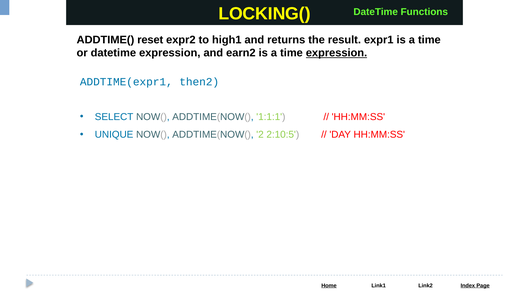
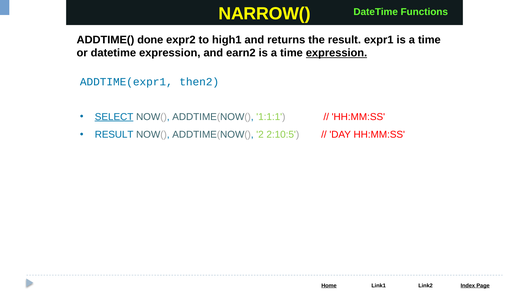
LOCKING(: LOCKING( -> NARROW( (264, 14)
reset: reset -> done (150, 40)
SELECT underline: none -> present (114, 117)
UNIQUE: UNIQUE -> RESULT (114, 135)
